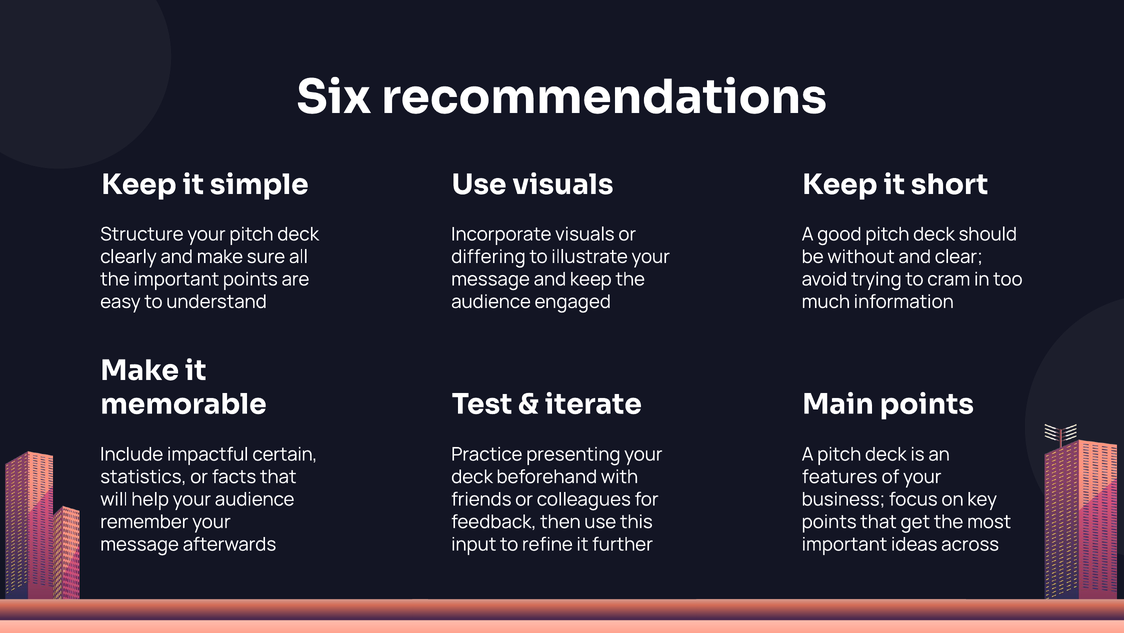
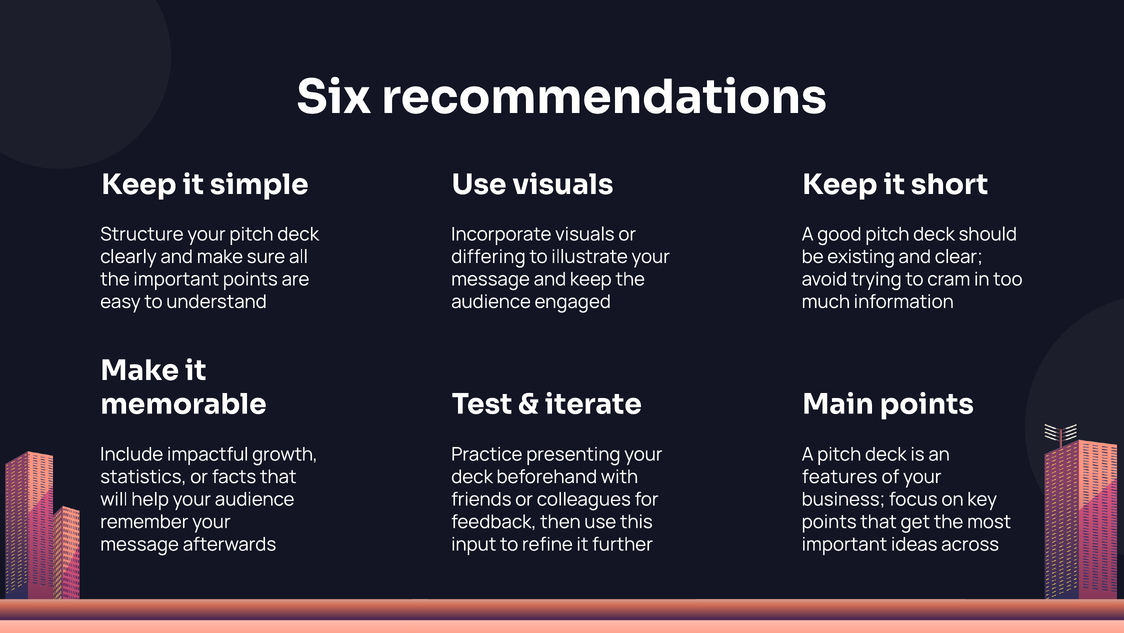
without: without -> existing (861, 256)
certain: certain -> growth (285, 454)
